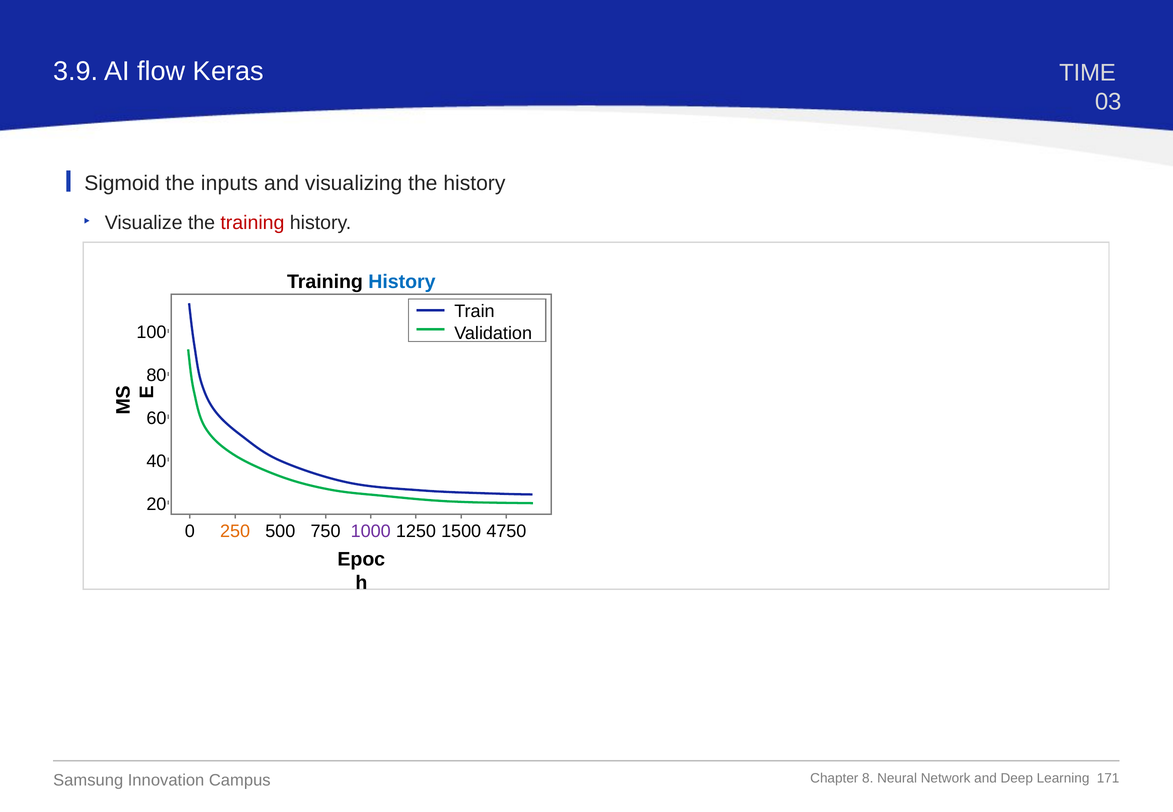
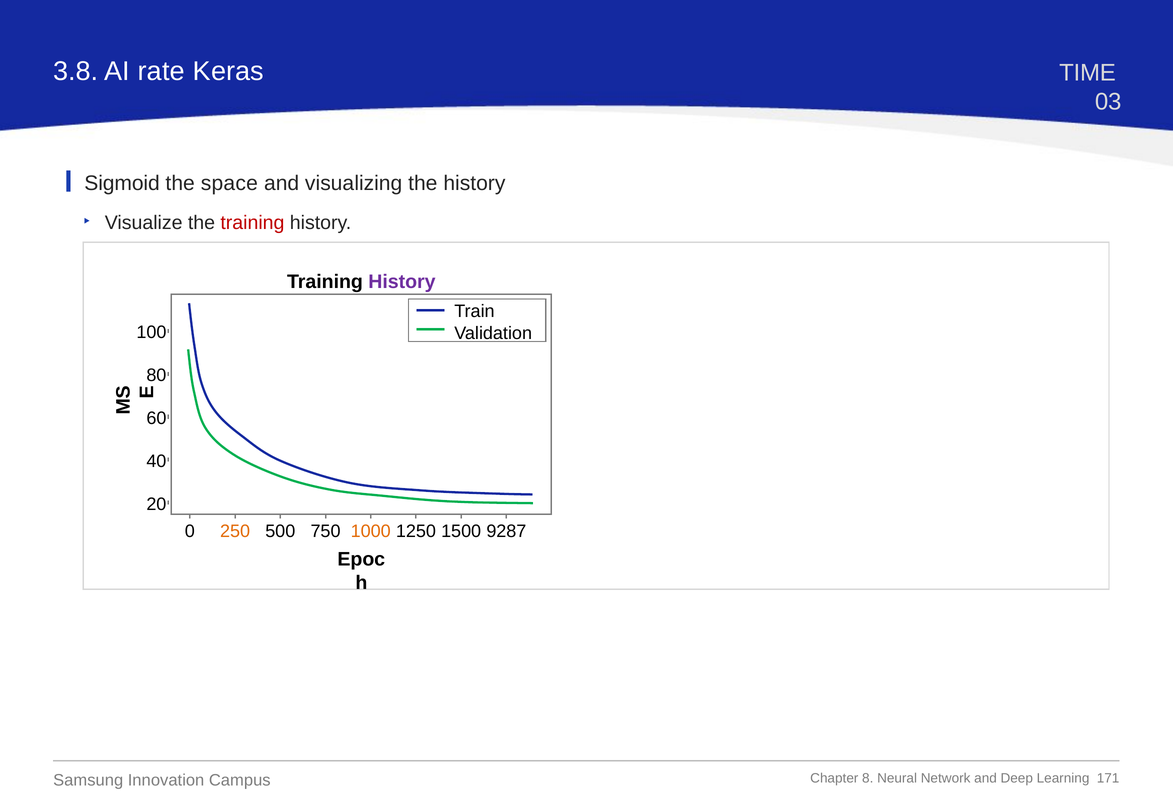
3.9: 3.9 -> 3.8 (76, 71)
flow: flow -> rate (161, 71)
inputs: inputs -> space (229, 183)
History colour: blue -> purple (402, 282)
1000 colour: purple -> orange (371, 531)
4750: 4750 -> 9287 (506, 531)
